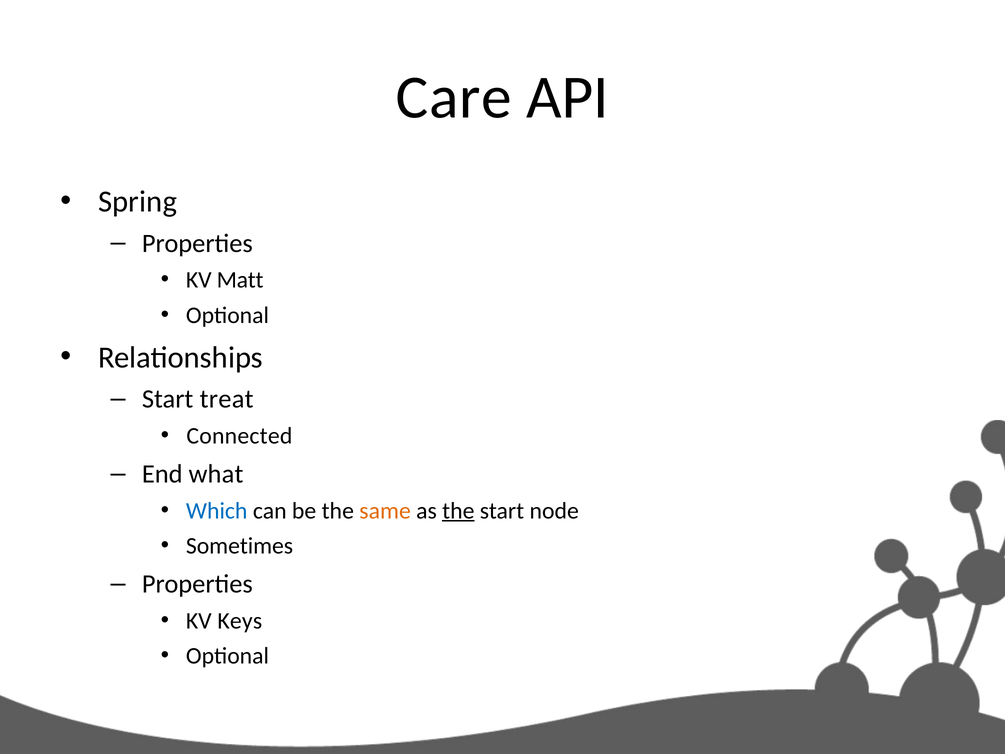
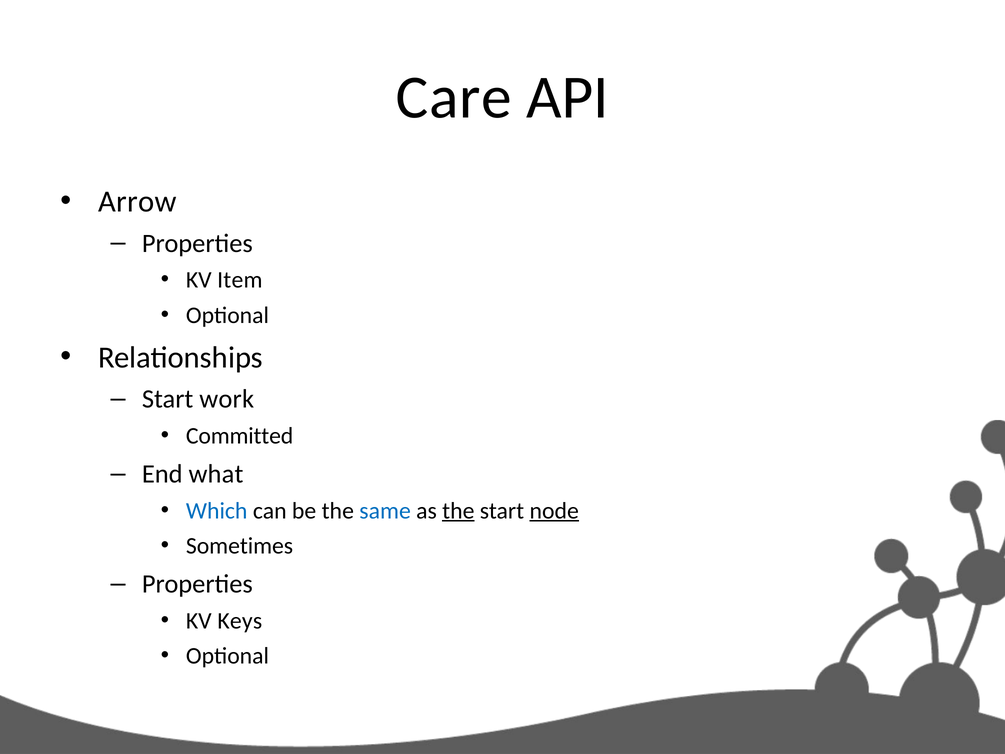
Spring: Spring -> Arrow (137, 201)
Matt: Matt -> Item (240, 280)
treat: treat -> work (227, 399)
Connected: Connected -> Committed (240, 436)
same colour: orange -> blue (385, 511)
node underline: none -> present (554, 511)
